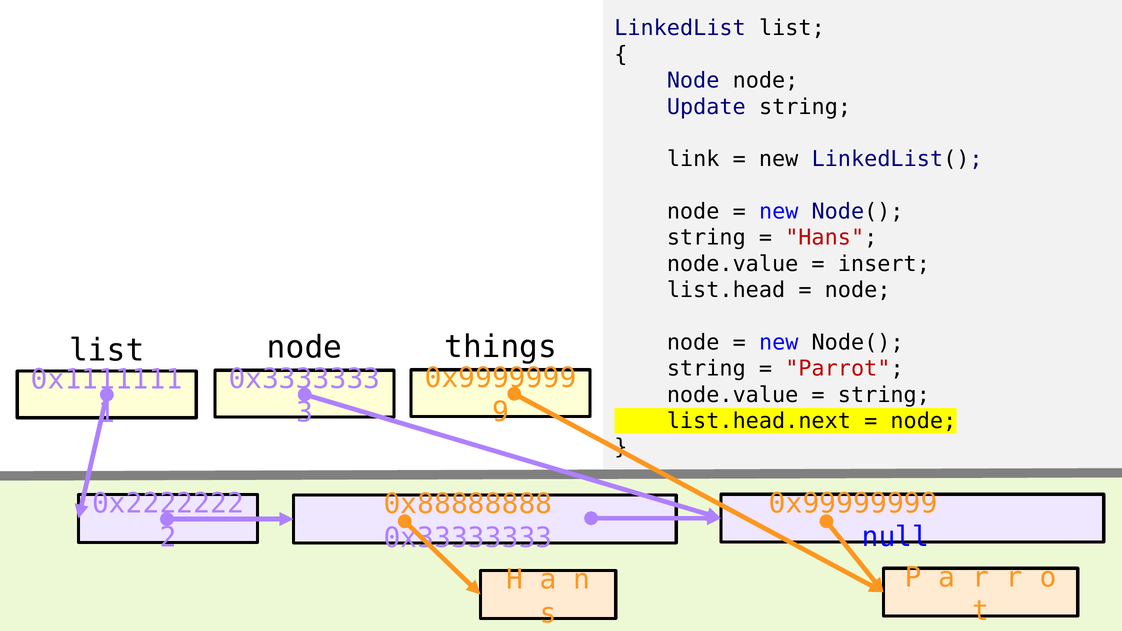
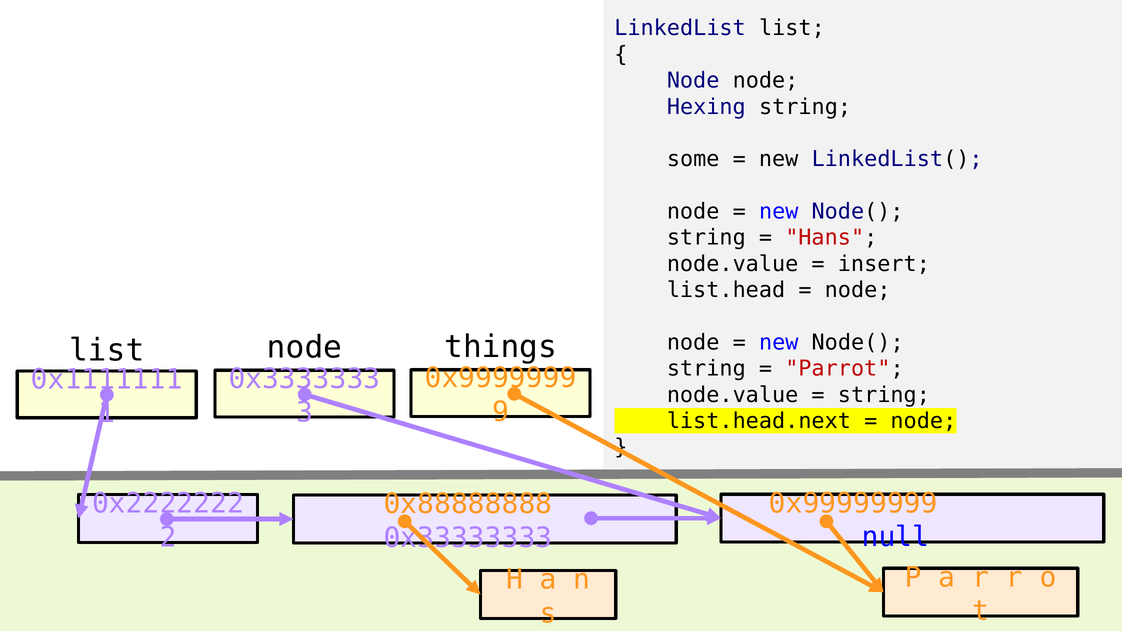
Update: Update -> Hexing (706, 107)
link: link -> some (693, 159)
